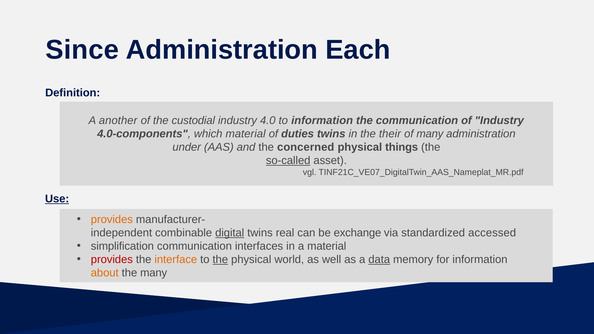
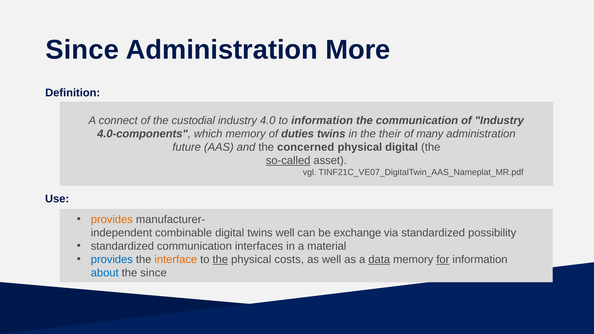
Each: Each -> More (358, 50)
another: another -> connect (118, 120)
which material: material -> memory (246, 134)
under: under -> future (187, 147)
physical things: things -> digital (402, 147)
Use underline: present -> none (57, 199)
digital underline: present -> none (230, 233)
twins real: real -> well (285, 233)
accessed: accessed -> possibility (492, 233)
simplification: simplification -> standardized (122, 246)
provides colour: red -> blue (112, 260)
world: world -> costs (289, 260)
for underline: none -> present (443, 260)
about colour: orange -> blue (105, 273)
the many: many -> since (154, 273)
